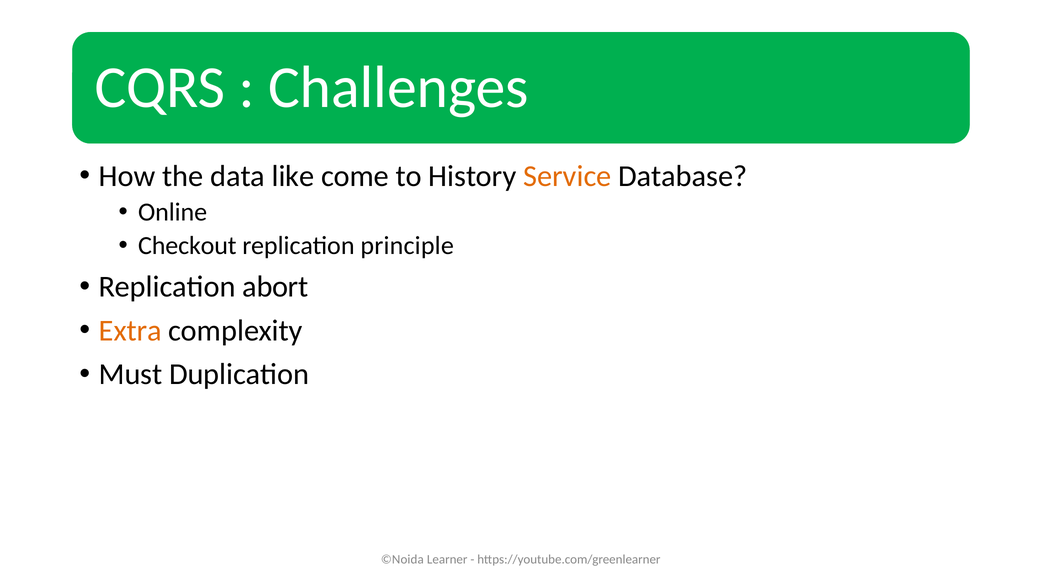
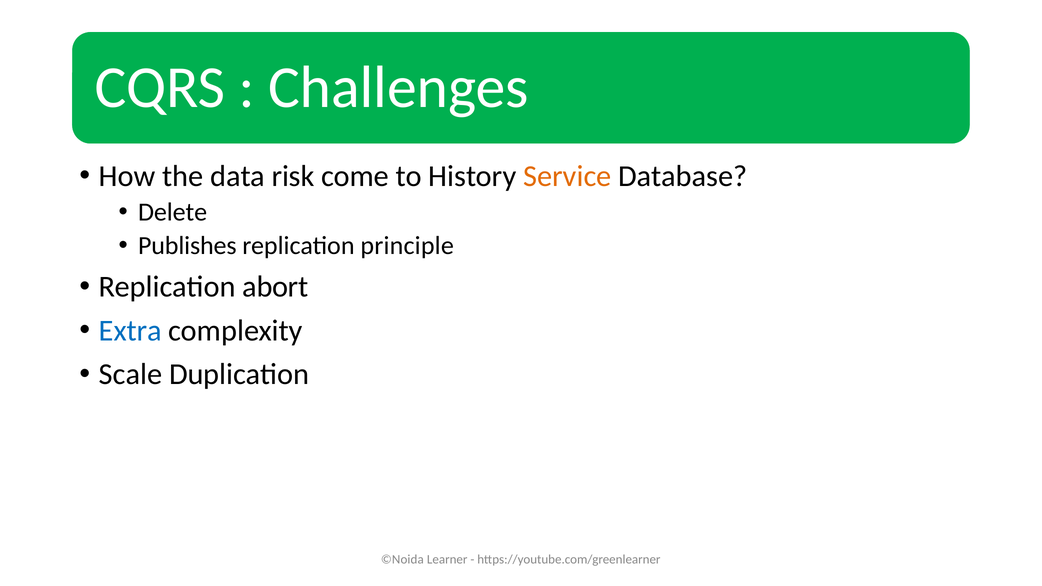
like: like -> risk (293, 176)
Online: Online -> Delete (173, 212)
Checkout: Checkout -> Publishes (187, 246)
Extra colour: orange -> blue (130, 331)
Must: Must -> Scale (131, 374)
